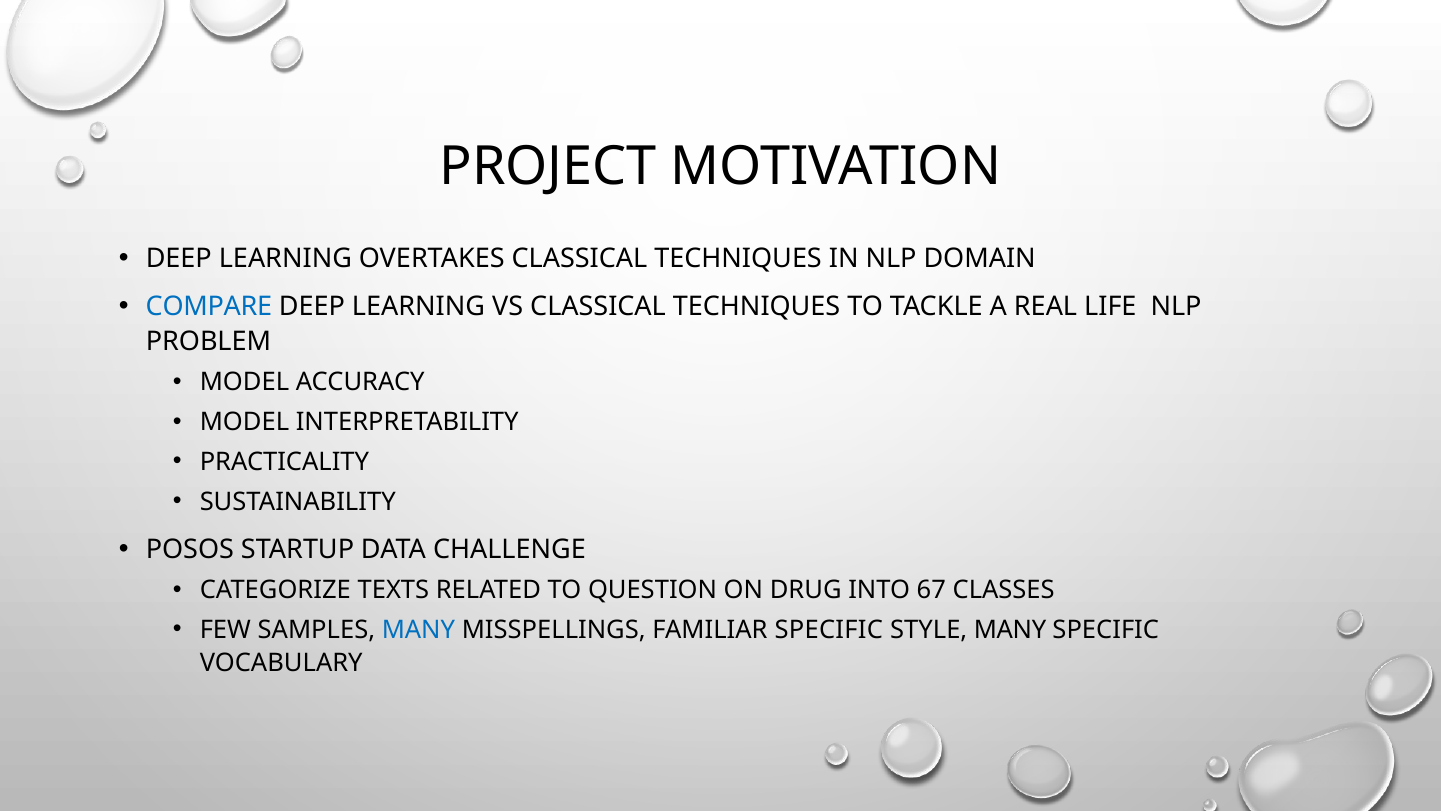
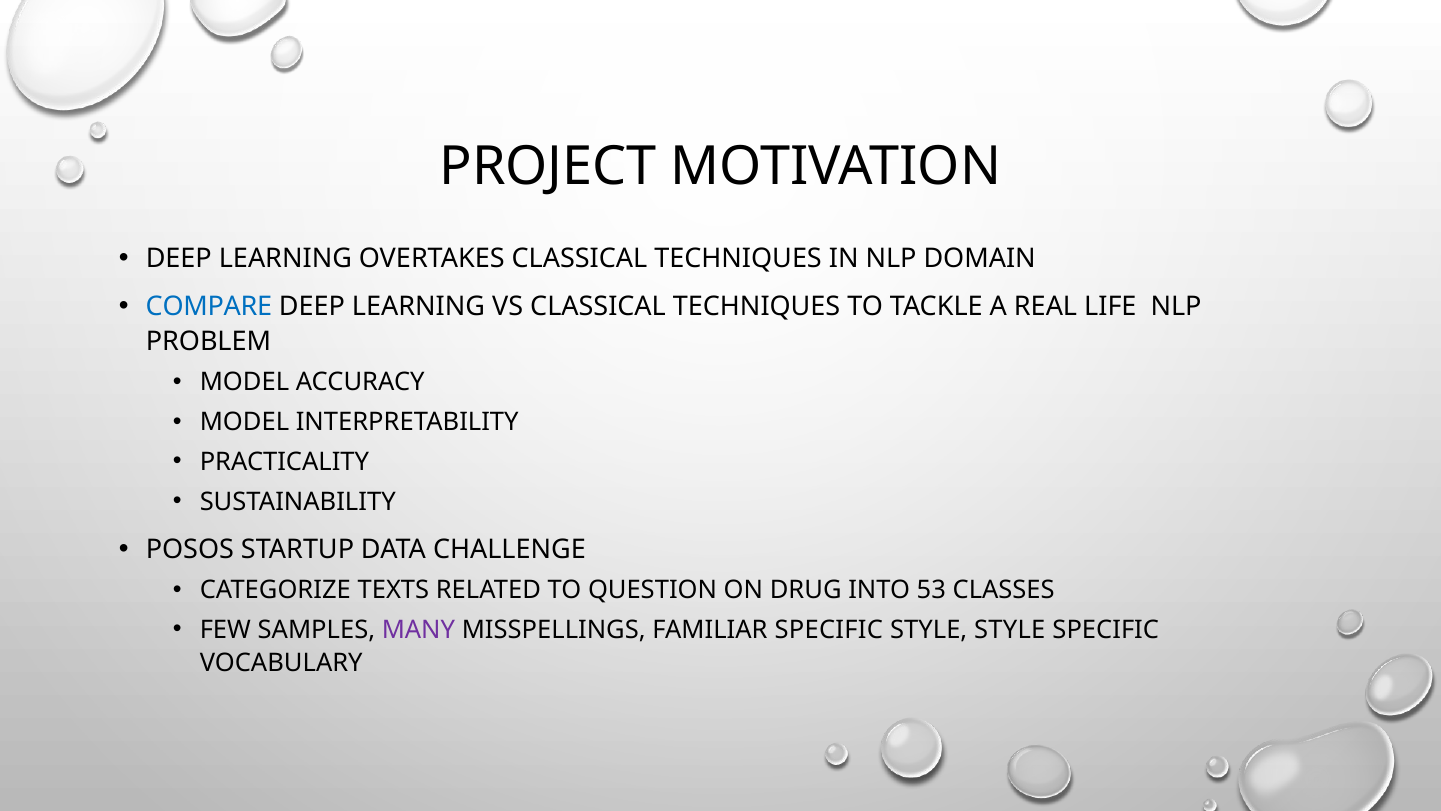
67: 67 -> 53 (931, 590)
MANY colour: blue -> purple (418, 630)
STYLE MANY: MANY -> STYLE (1010, 630)
